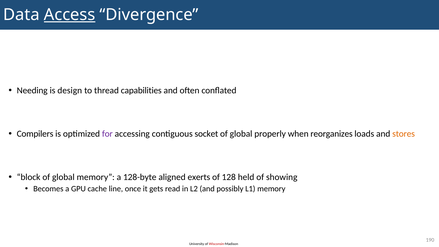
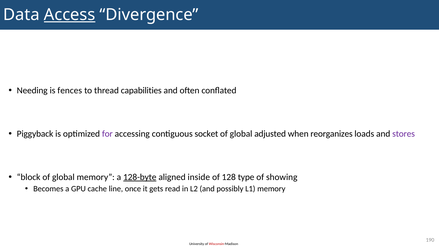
design: design -> fences (70, 90)
Compilers: Compilers -> Piggyback (35, 134)
properly: properly -> adjusted (270, 134)
stores colour: orange -> purple (404, 134)
128-byte underline: none -> present (140, 177)
exerts: exerts -> inside (199, 177)
held: held -> type (246, 177)
